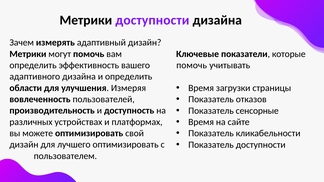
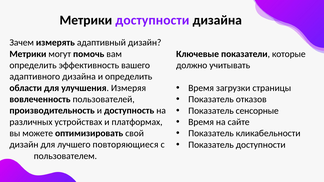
помочь: помочь -> должно (192, 65)
лучшего оптимизировать: оптимизировать -> повторяющиеся (126, 145)
